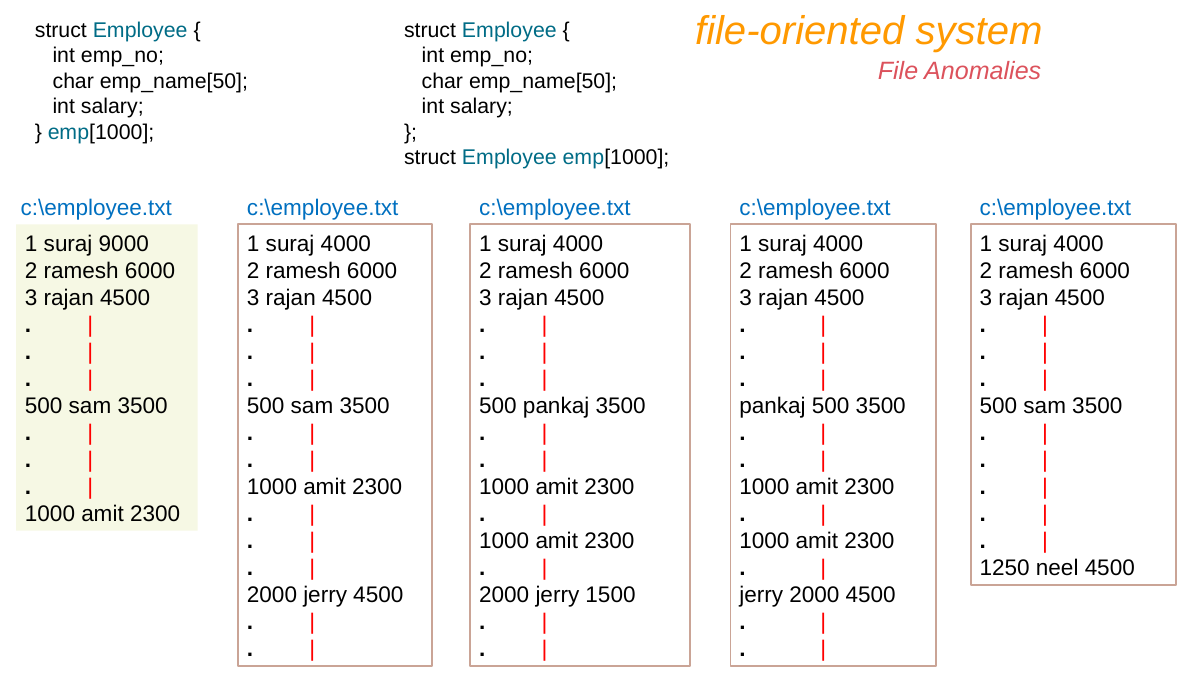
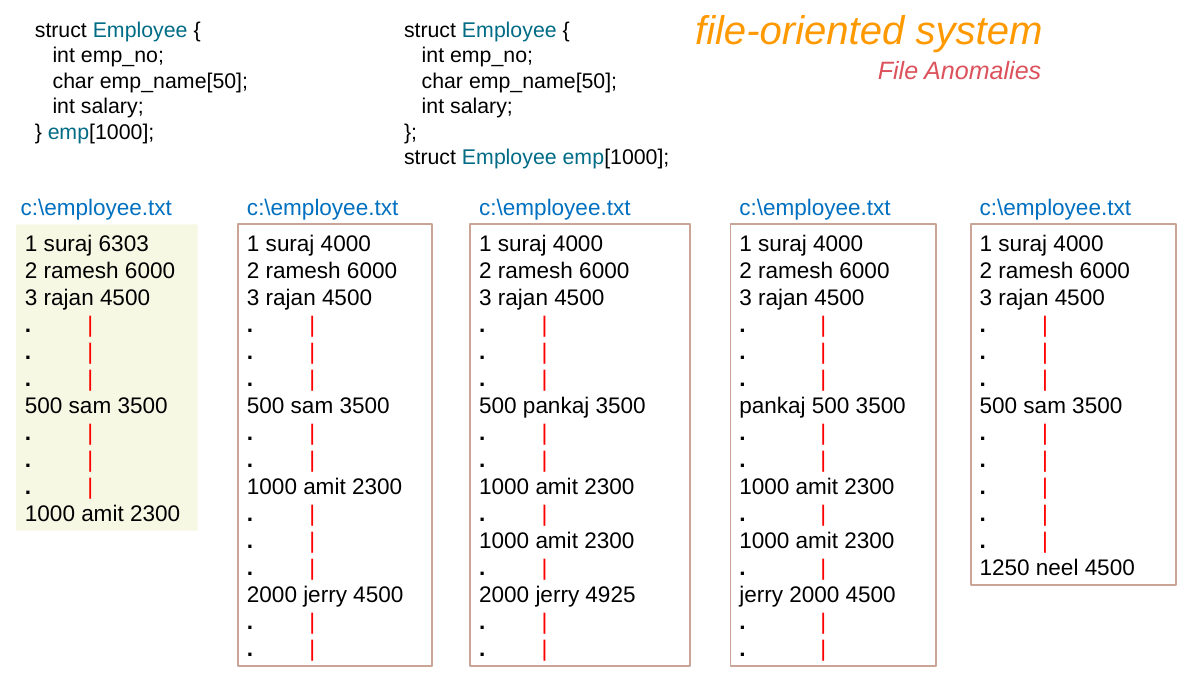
9000: 9000 -> 6303 (124, 244)
1500: 1500 -> 4925 (611, 596)
